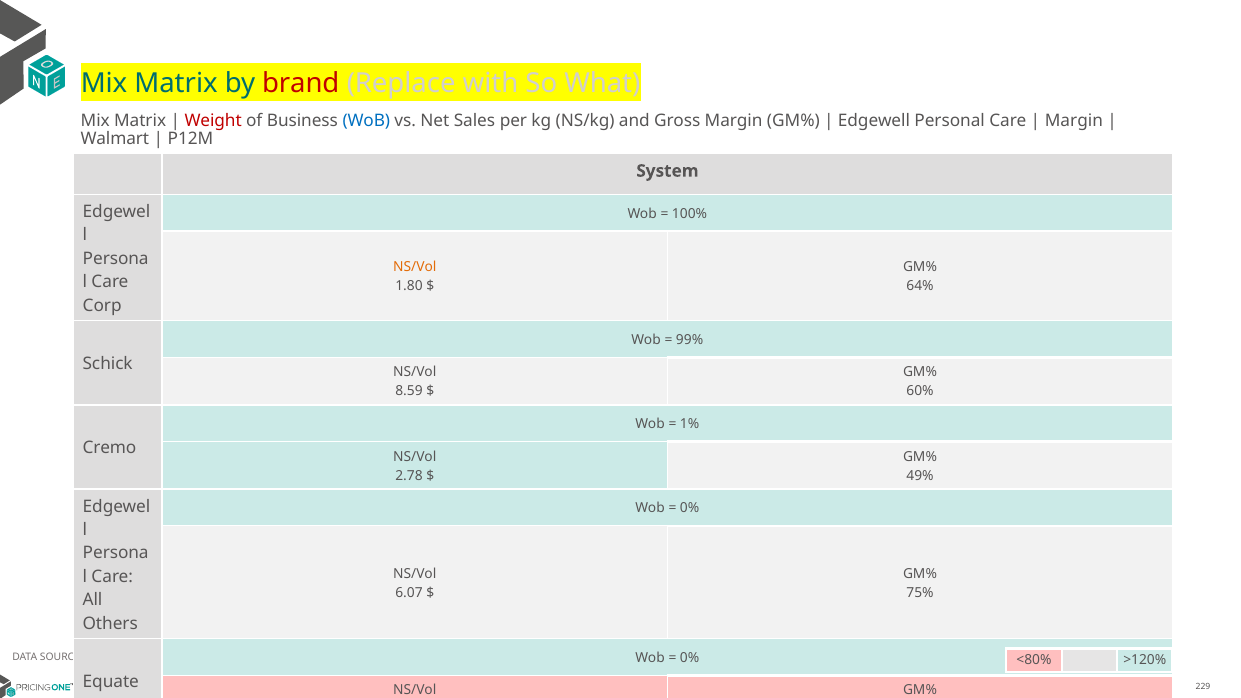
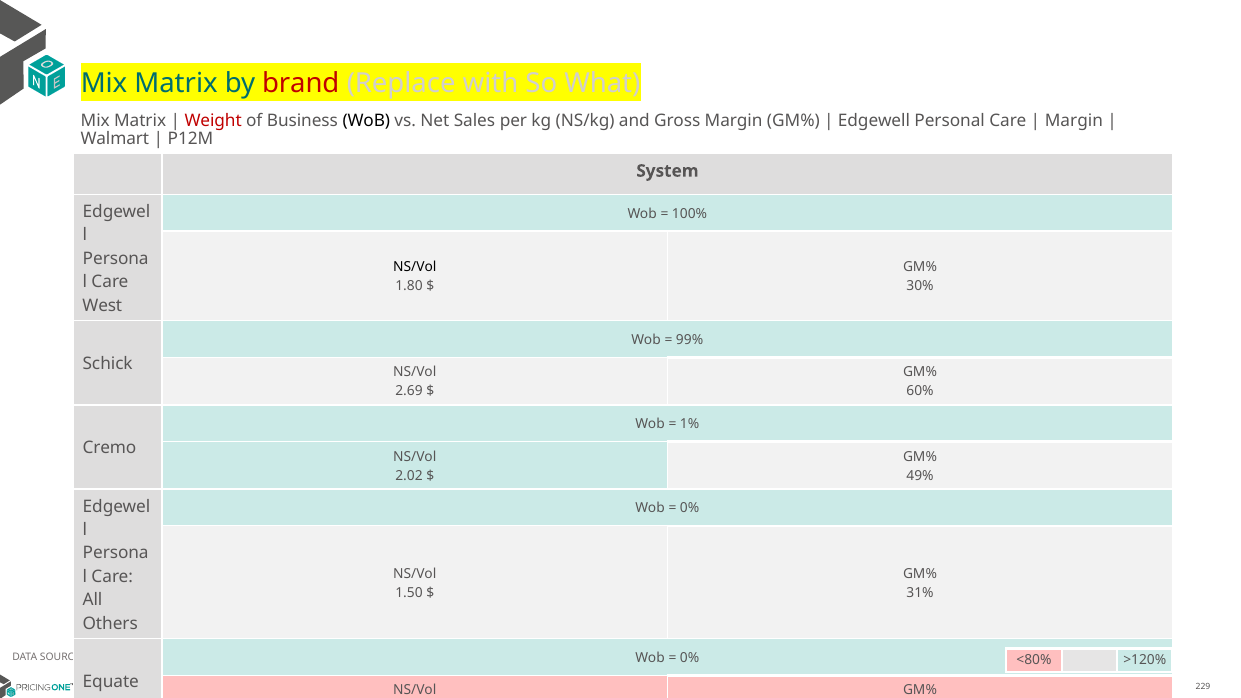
WoB colour: blue -> black (366, 120)
NS/Vol colour: orange -> black (415, 267)
64%: 64% -> 30% (920, 286)
Corp: Corp -> West (102, 305)
8.59: 8.59 -> 2.69 (409, 391)
2.78: 2.78 -> 2.02 (409, 476)
6.07: 6.07 -> 1.50 (409, 593)
75%: 75% -> 31% (920, 593)
